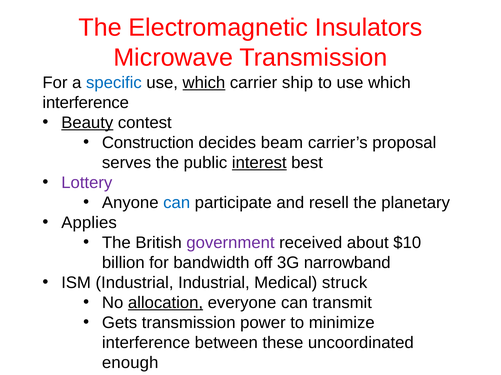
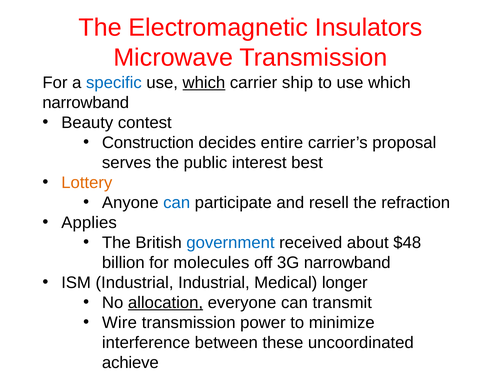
interference: interference -> narrowband (86, 103)
Beauty underline: present -> none (87, 123)
beam: beam -> entire (282, 143)
interest underline: present -> none (259, 163)
Lottery colour: purple -> orange (87, 183)
planetary: planetary -> refraction (416, 203)
government colour: purple -> blue (230, 243)
$10: $10 -> $48 (407, 243)
bandwidth: bandwidth -> molecules (211, 263)
struck: struck -> longer (345, 283)
Gets: Gets -> Wire (119, 323)
enough: enough -> achieve (130, 363)
